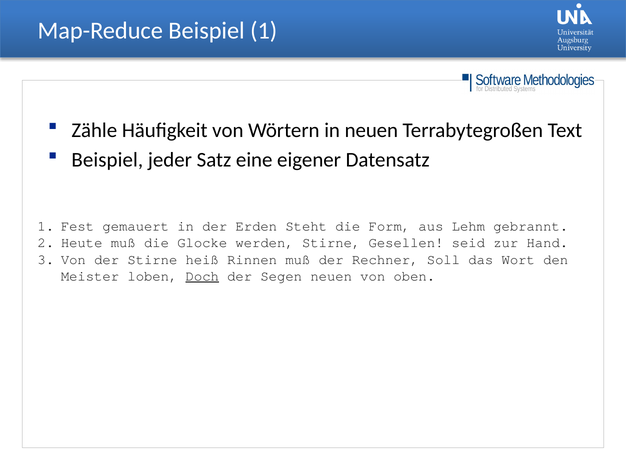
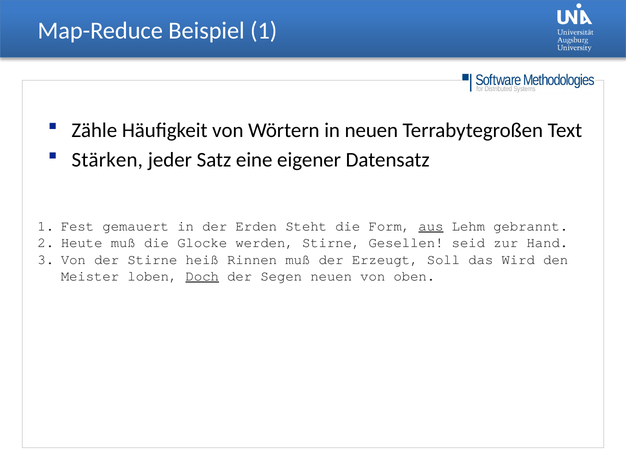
Beispiel: Beispiel -> Stärken (107, 159)
aus underline: none -> present (431, 226)
Rechner: Rechner -> Erzeugt (385, 259)
Wort: Wort -> Wird (518, 259)
